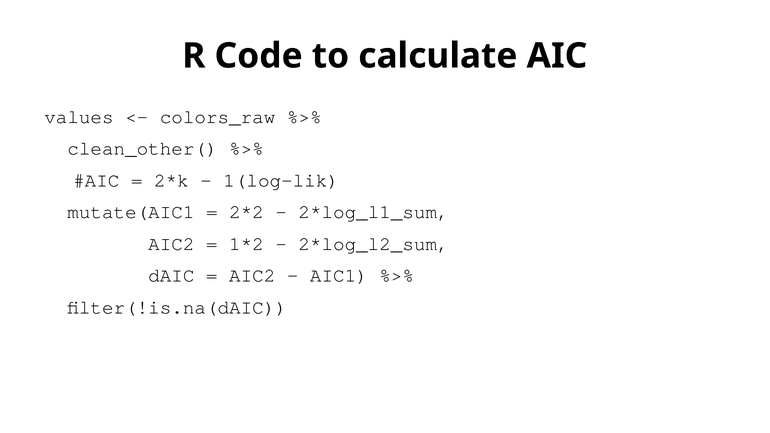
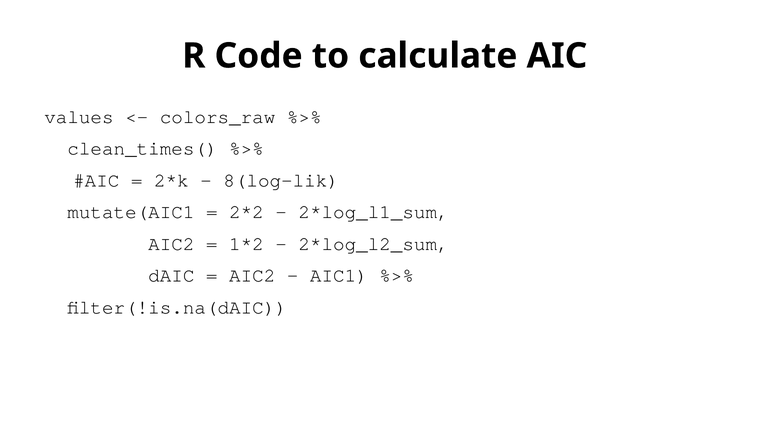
clean_other(: clean_other( -> clean_times( (142, 149)
1(log-lik: 1(log-lik -> 8(log-lik (281, 180)
